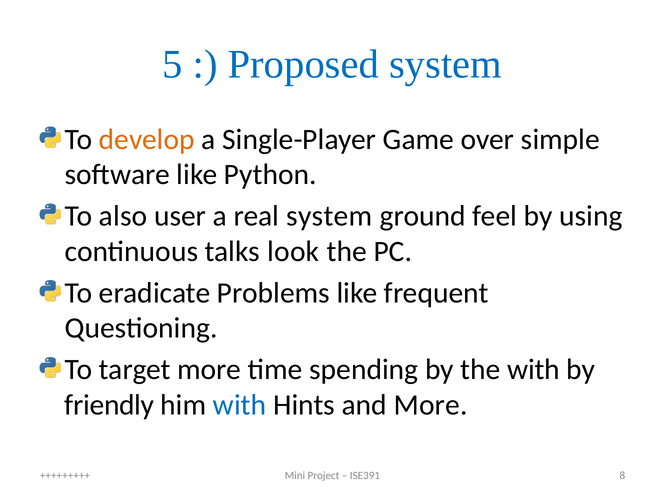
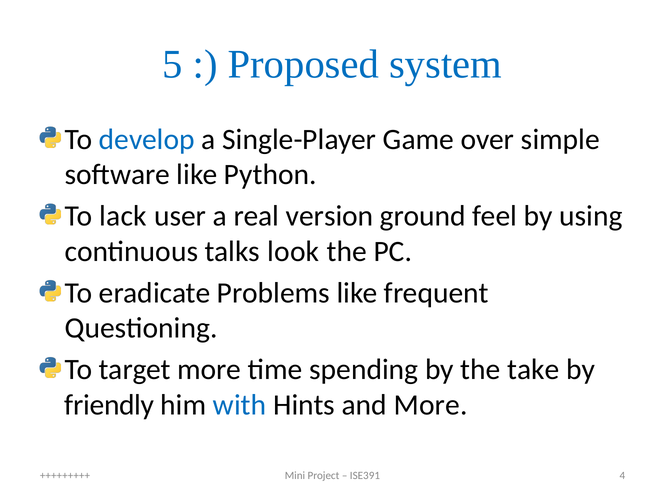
develop colour: orange -> blue (147, 140)
also: also -> lack (123, 216)
real system: system -> version (330, 216)
the with: with -> take (533, 370)
8: 8 -> 4 (622, 476)
